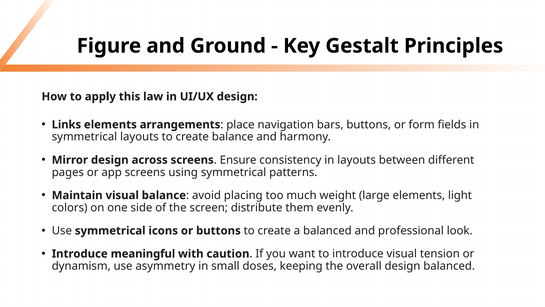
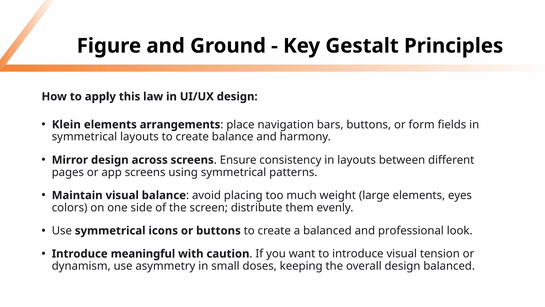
Links: Links -> Klein (66, 124)
light: light -> eyes (460, 195)
